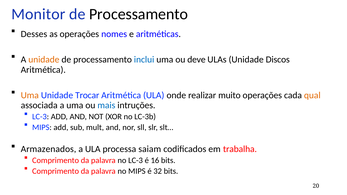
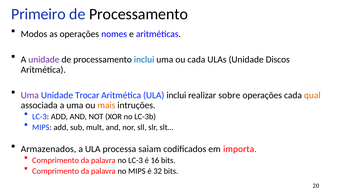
Monitor: Monitor -> Primeiro (39, 14)
Desses: Desses -> Modos (34, 34)
unidade colour: orange -> purple (44, 60)
ou deve: deve -> cada (196, 60)
Uma colour: orange -> purple (30, 95)
ULA onde: onde -> inclui (176, 95)
muito: muito -> sobre (229, 95)
mais colour: blue -> orange (106, 105)
trabalha: trabalha -> importa (240, 149)
